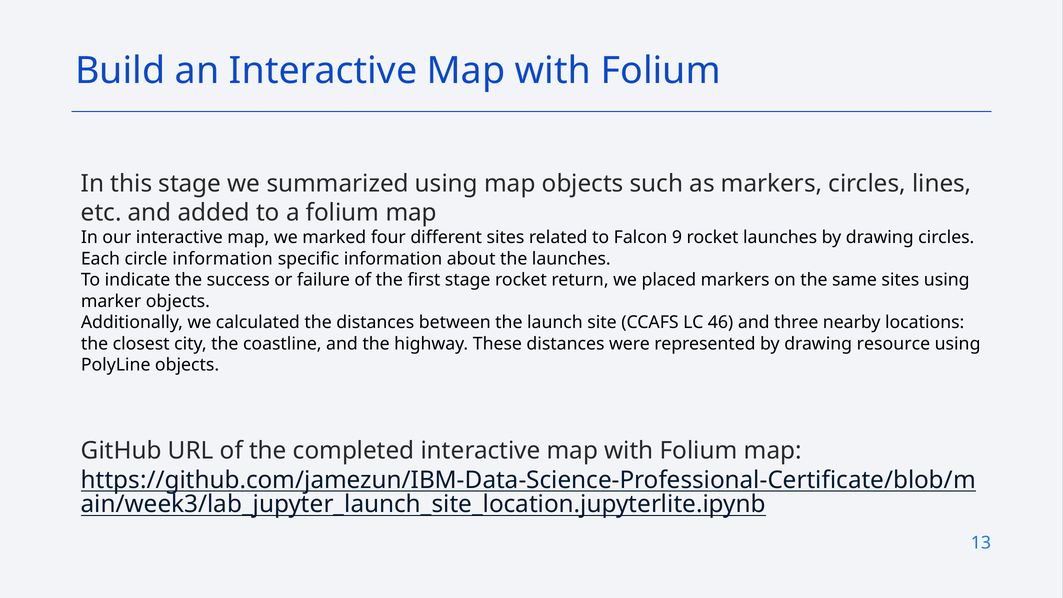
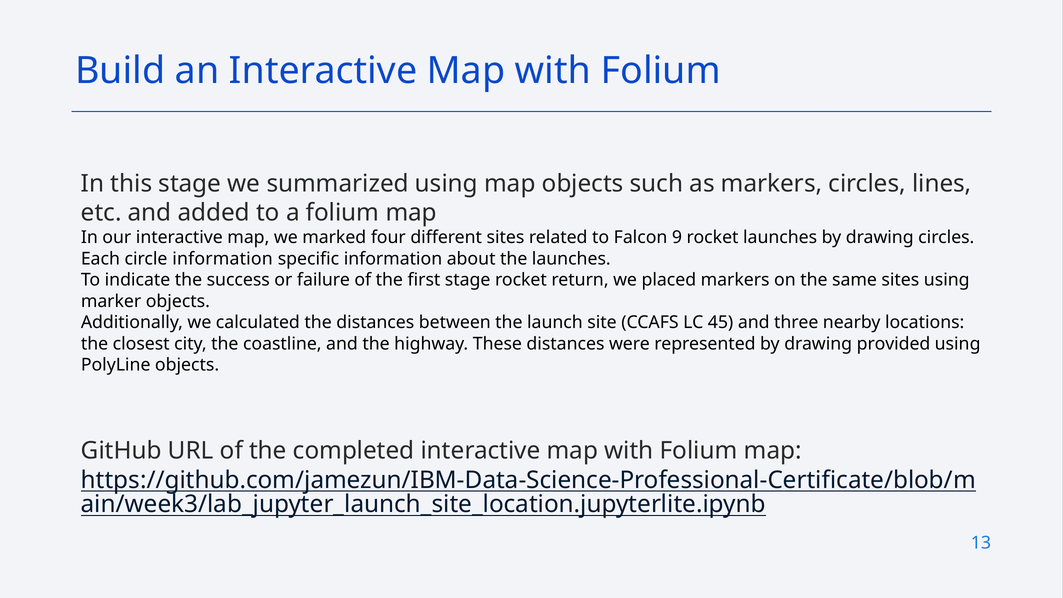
46: 46 -> 45 (721, 322)
resource: resource -> provided (894, 344)
